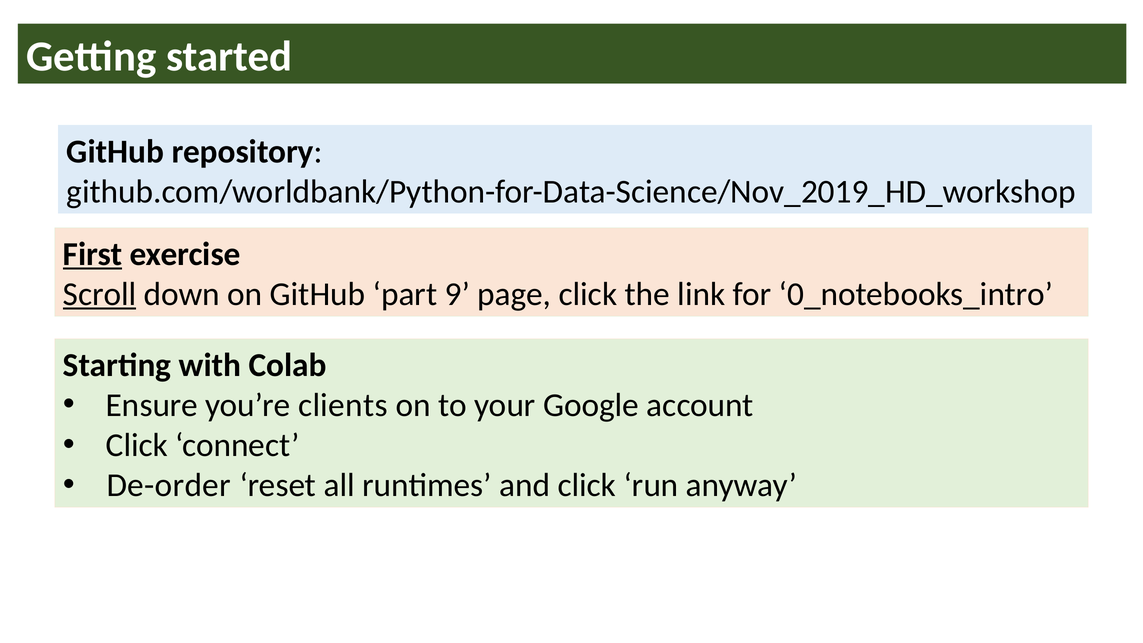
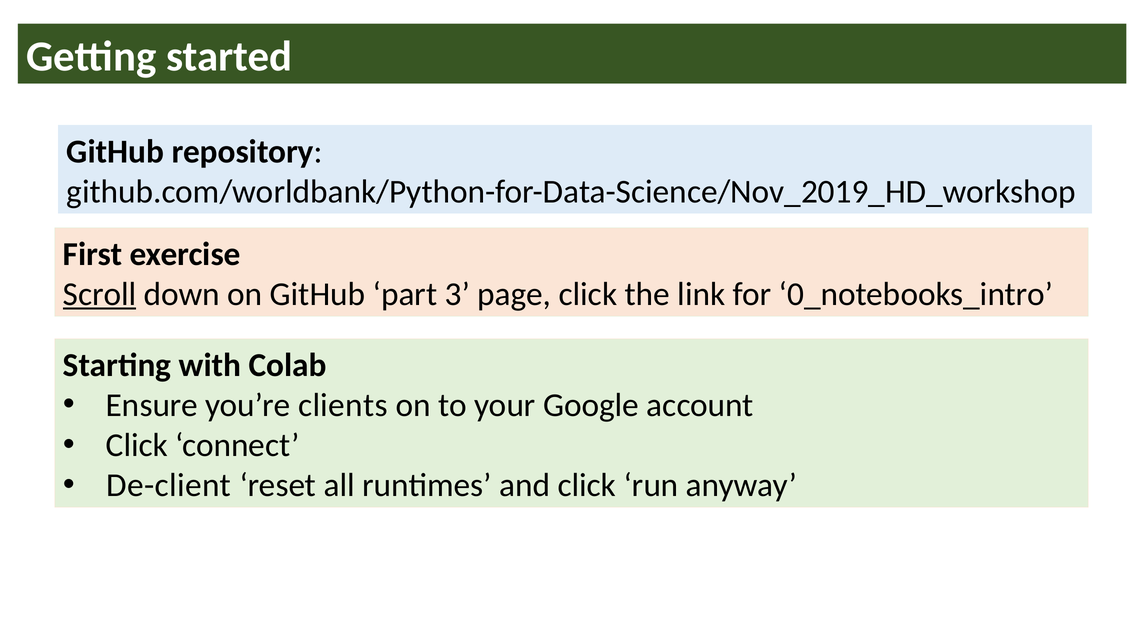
First underline: present -> none (93, 254)
9: 9 -> 3 (457, 294)
De-order: De-order -> De-client (169, 485)
